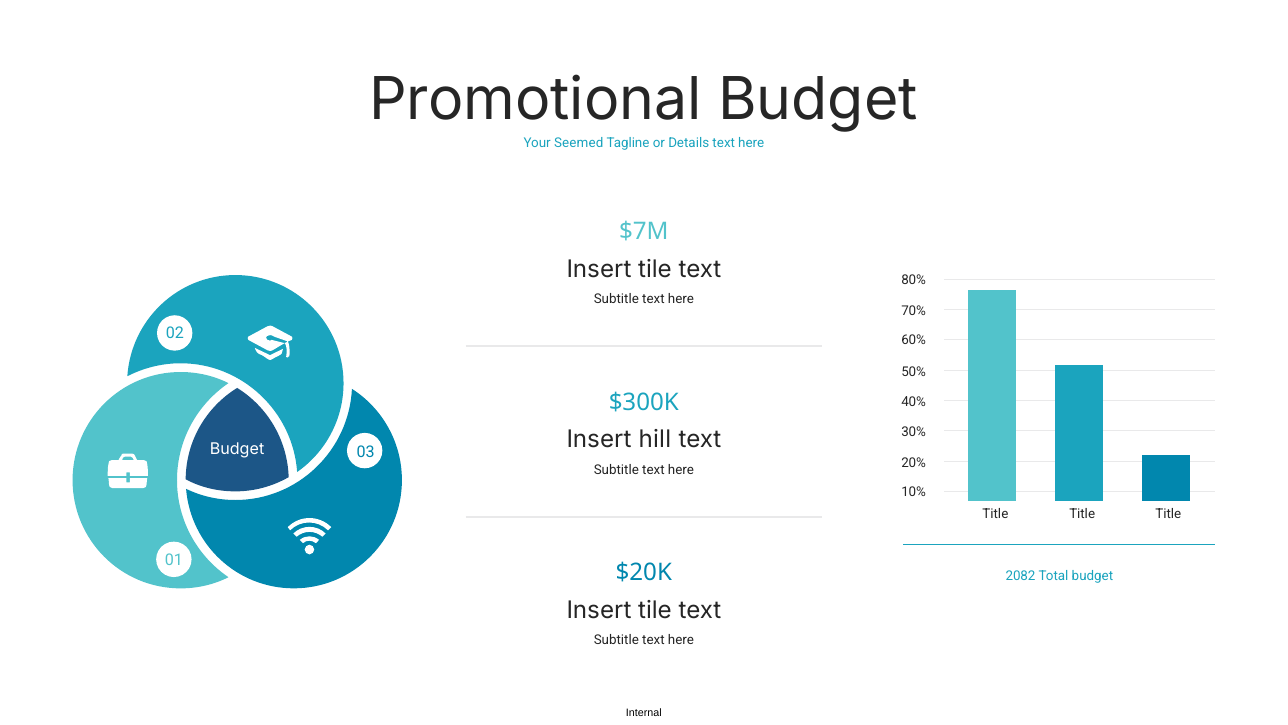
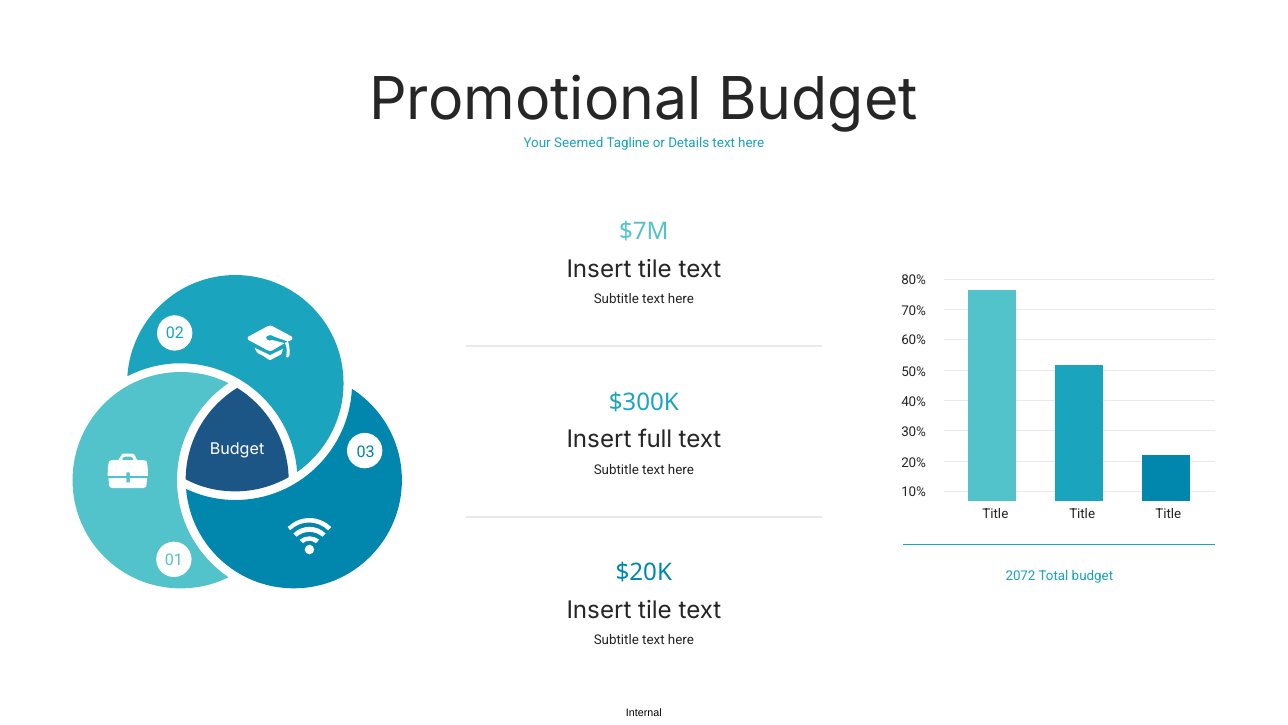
hill: hill -> full (655, 440)
2082: 2082 -> 2072 (1021, 576)
